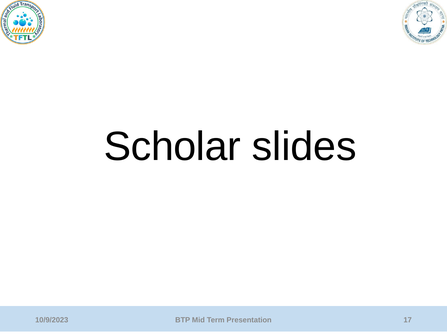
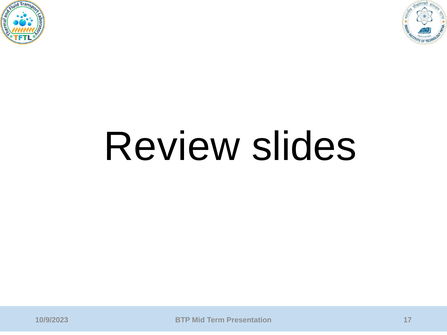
Scholar: Scholar -> Review (172, 147)
